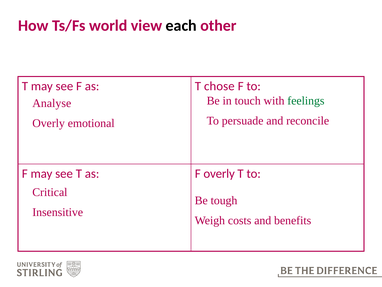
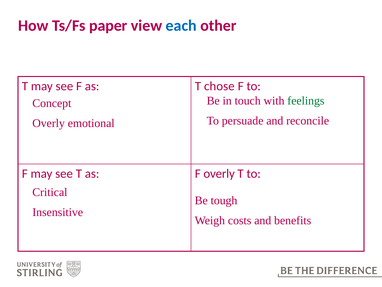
world: world -> paper (108, 25)
each colour: black -> blue (181, 25)
Analyse: Analyse -> Concept (52, 103)
